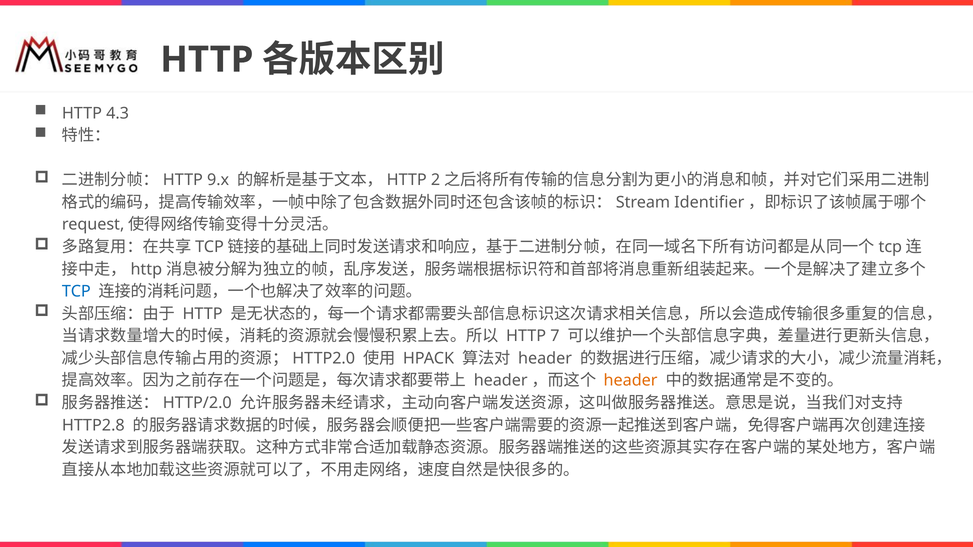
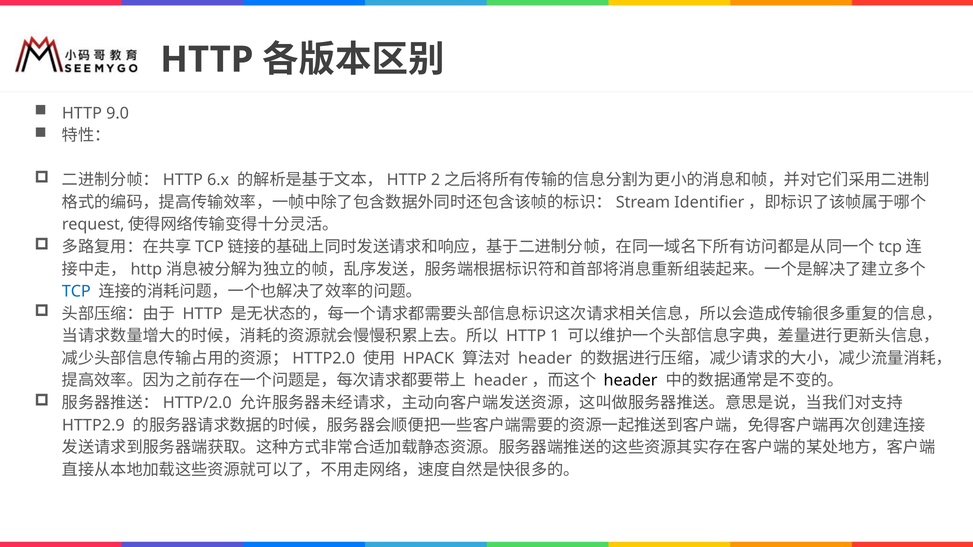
4.3: 4.3 -> 9.0 (118, 113)
9.x: 9.x -> 6.x (218, 180)
7: 7 -> 1 (555, 336)
header colour: orange -> black (631, 381)
HTTP2.8: HTTP2.8 -> HTTP2.9 (93, 425)
